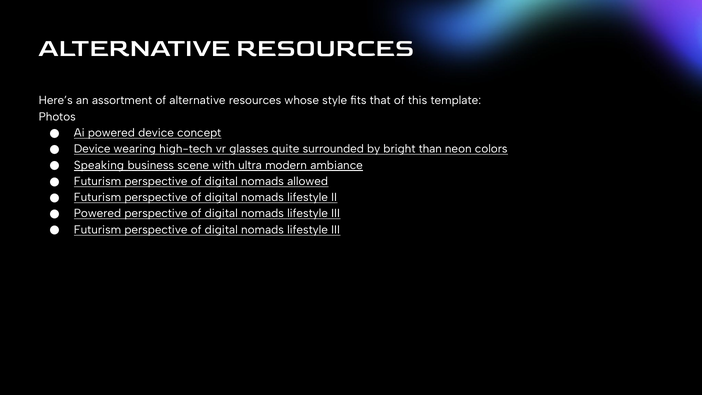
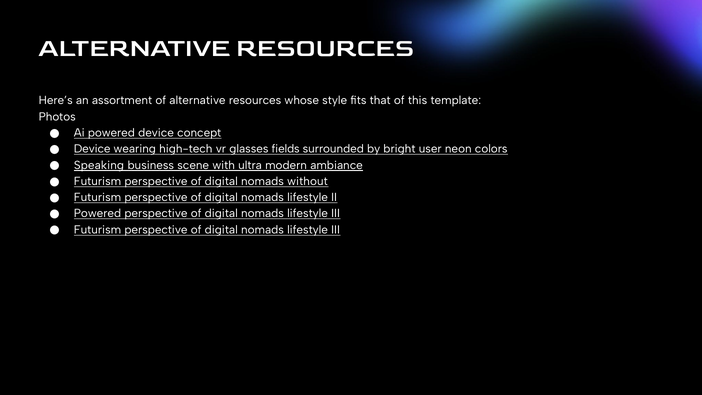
quite: quite -> fields (286, 149)
than: than -> user (430, 149)
allowed: allowed -> without (308, 181)
